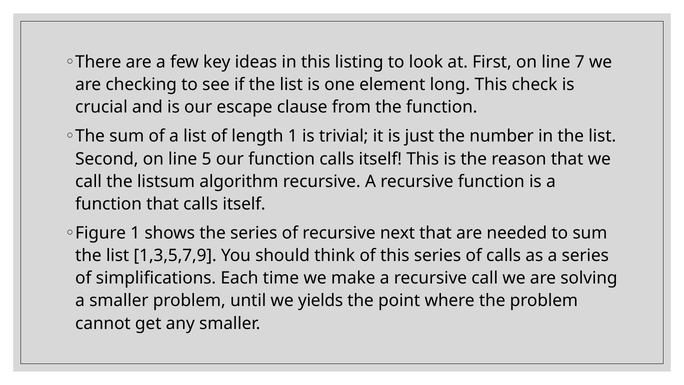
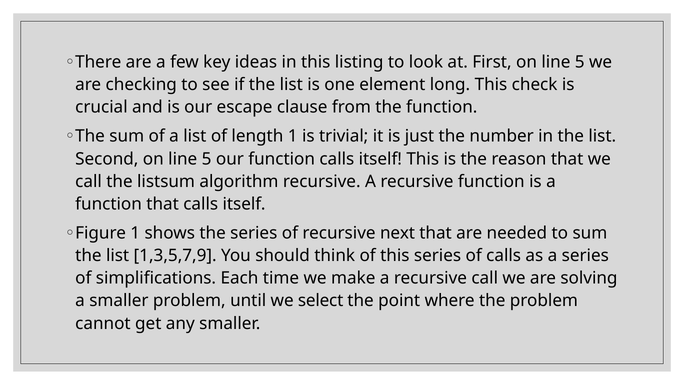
First on line 7: 7 -> 5 (580, 62)
yields: yields -> select (321, 301)
